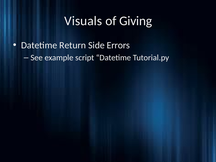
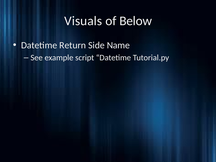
Giving: Giving -> Below (136, 21)
Errors: Errors -> Name (118, 45)
